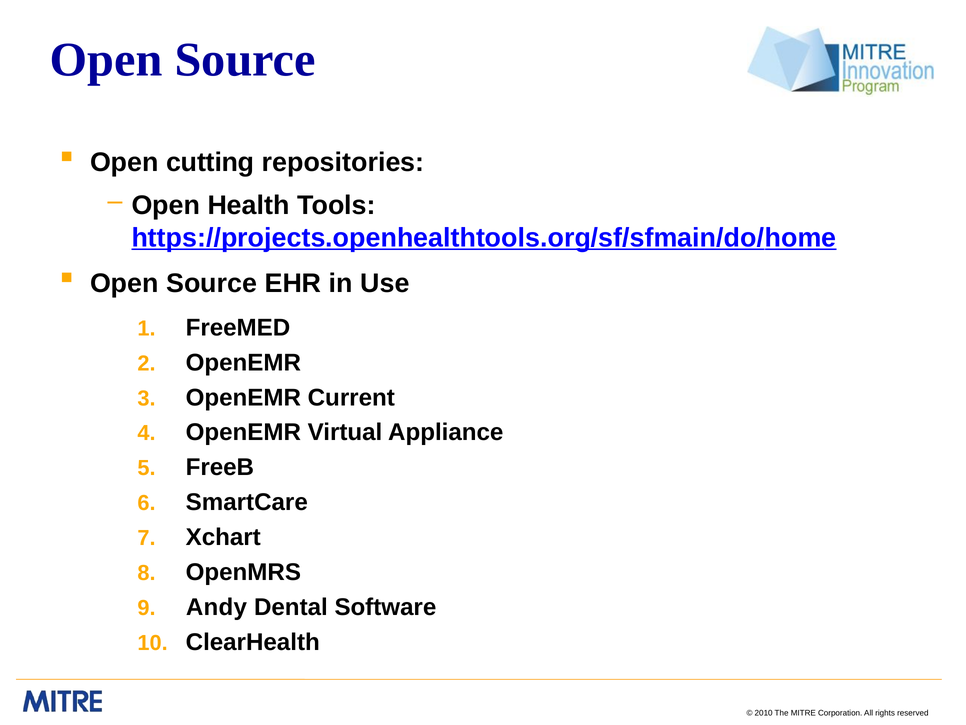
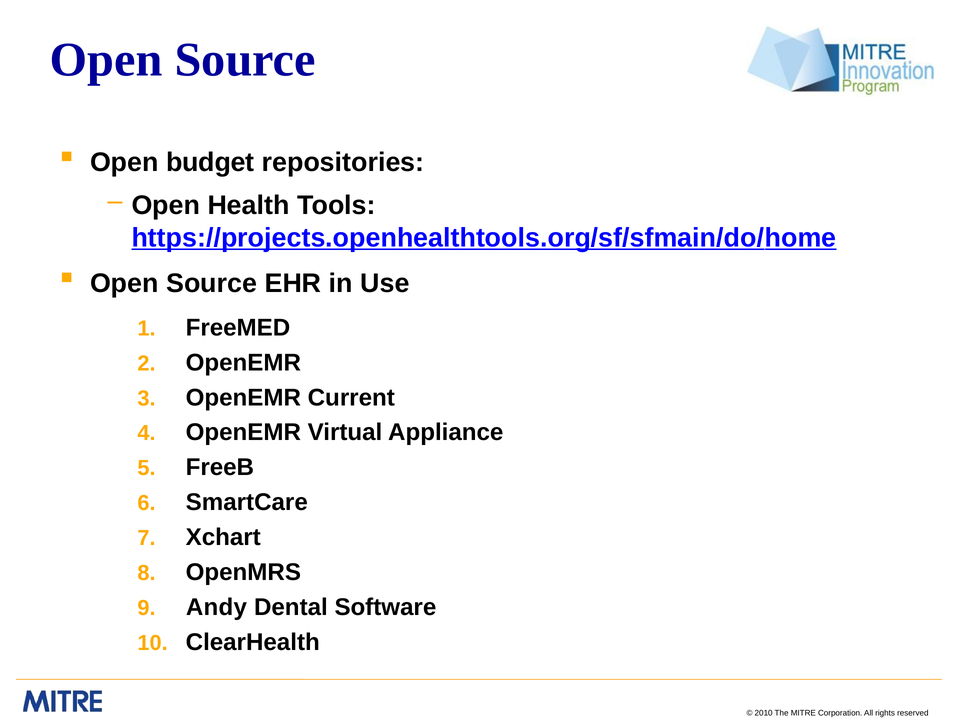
cutting: cutting -> budget (210, 162)
